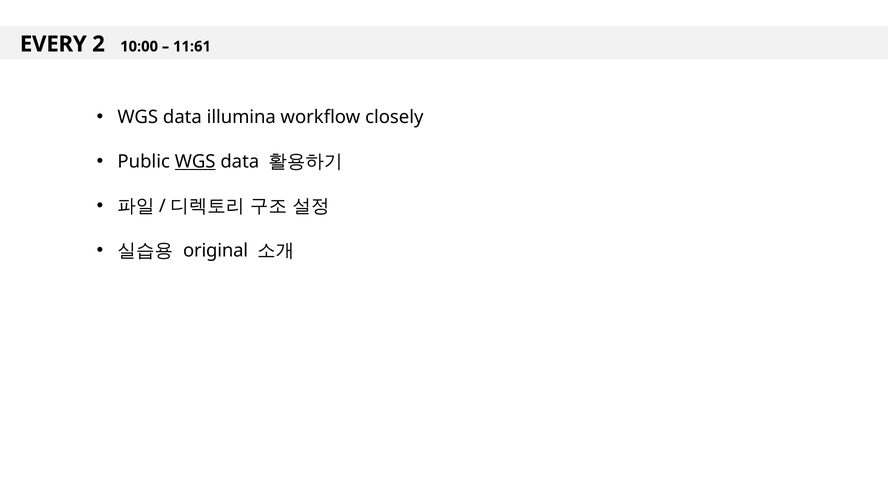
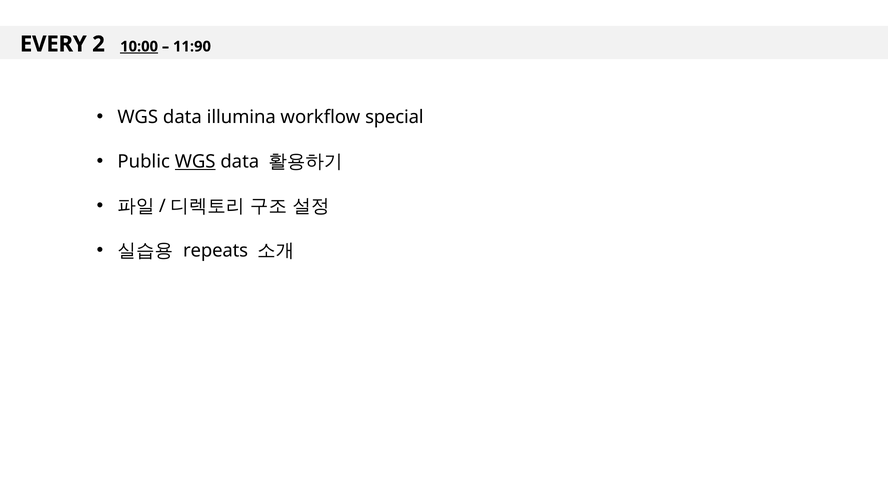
10:00 underline: none -> present (139, 46)
11:61: 11:61 -> 11:90 (192, 46)
closely: closely -> special (394, 117)
original: original -> repeats (216, 250)
